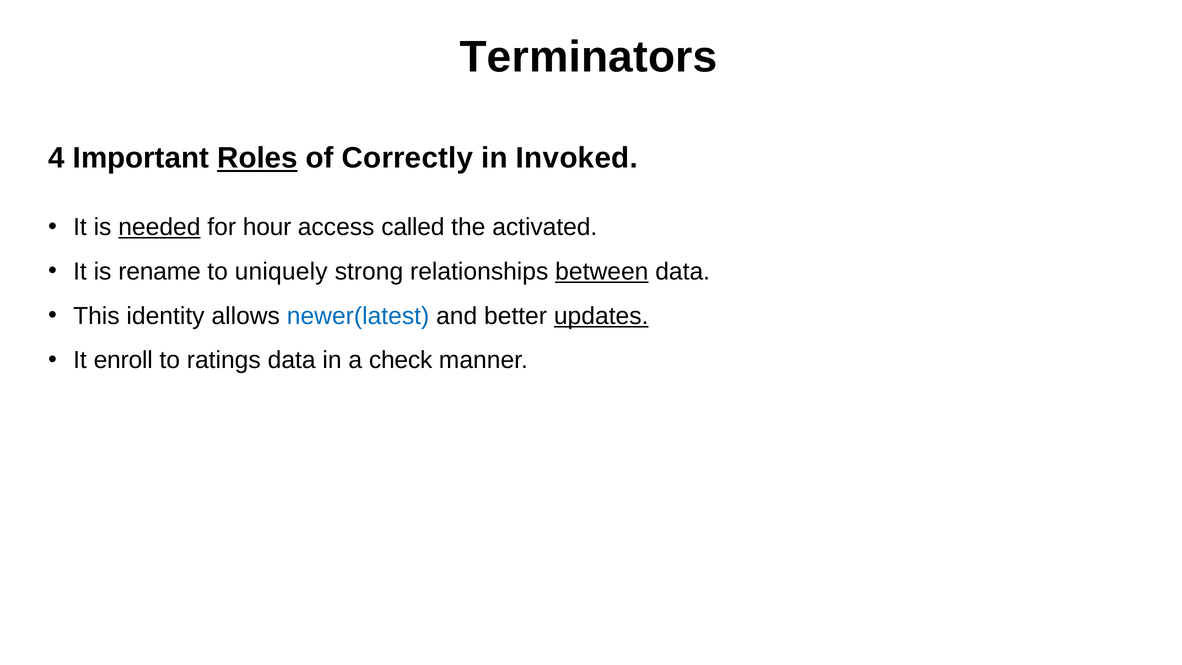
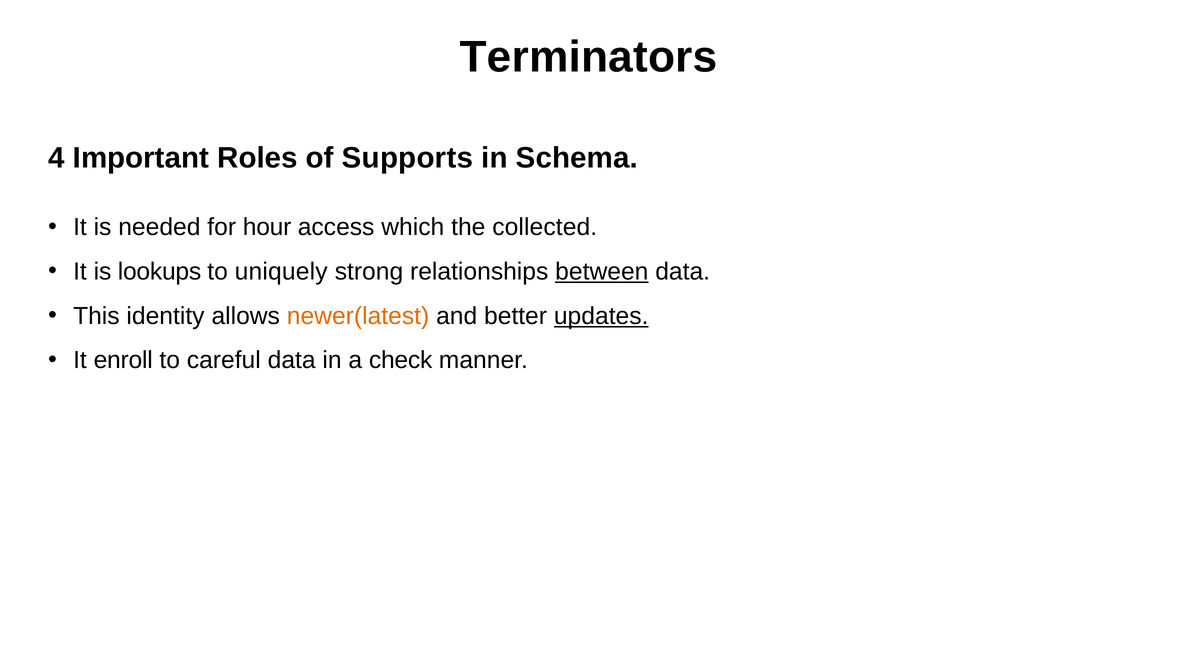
Roles underline: present -> none (257, 158)
Correctly: Correctly -> Supports (407, 158)
Invoked: Invoked -> Schema (577, 158)
needed underline: present -> none (159, 227)
called: called -> which (413, 227)
activated: activated -> collected (545, 227)
rename: rename -> lookups (160, 272)
newer(latest colour: blue -> orange (358, 316)
ratings: ratings -> careful (224, 360)
